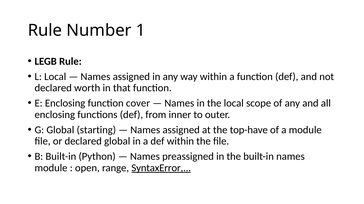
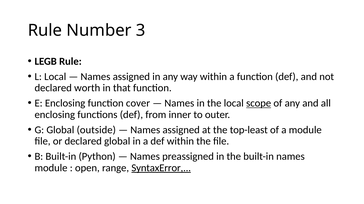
1: 1 -> 3 (141, 31)
scope underline: none -> present (259, 104)
starting: starting -> outside (96, 130)
top-have: top-have -> top-least (249, 130)
